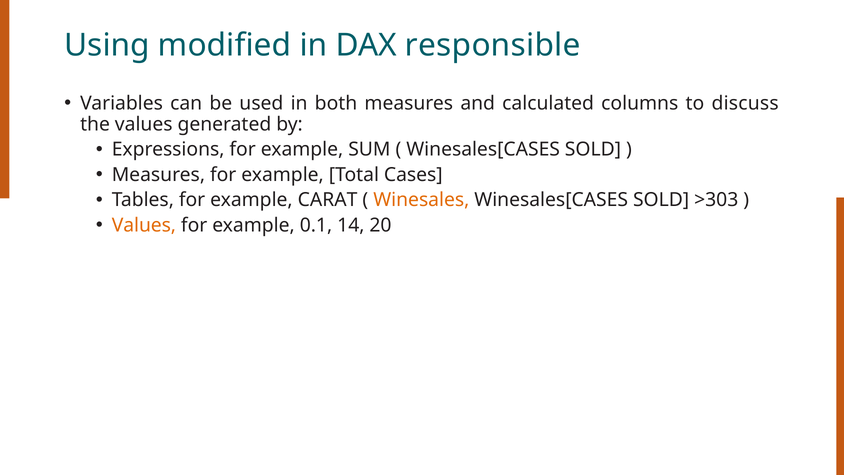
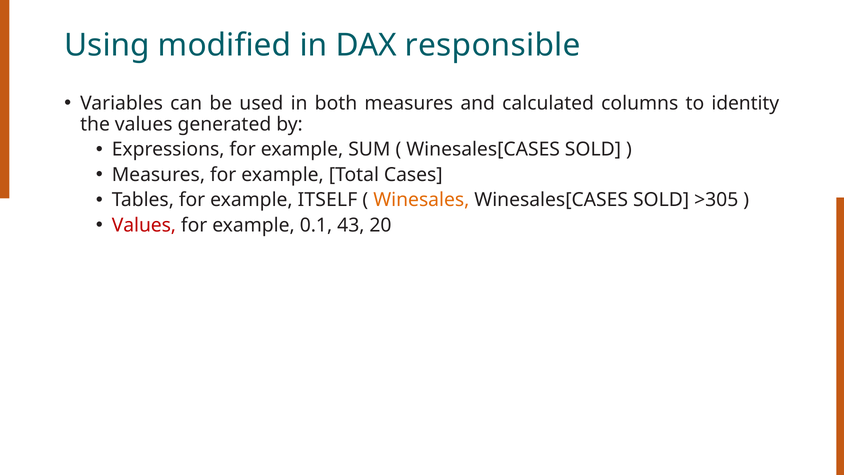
discuss: discuss -> identity (745, 103)
CARAT: CARAT -> ITSELF (327, 200)
>303: >303 -> >305 (716, 200)
Values colour: orange -> red (144, 225)
14: 14 -> 43 (351, 225)
